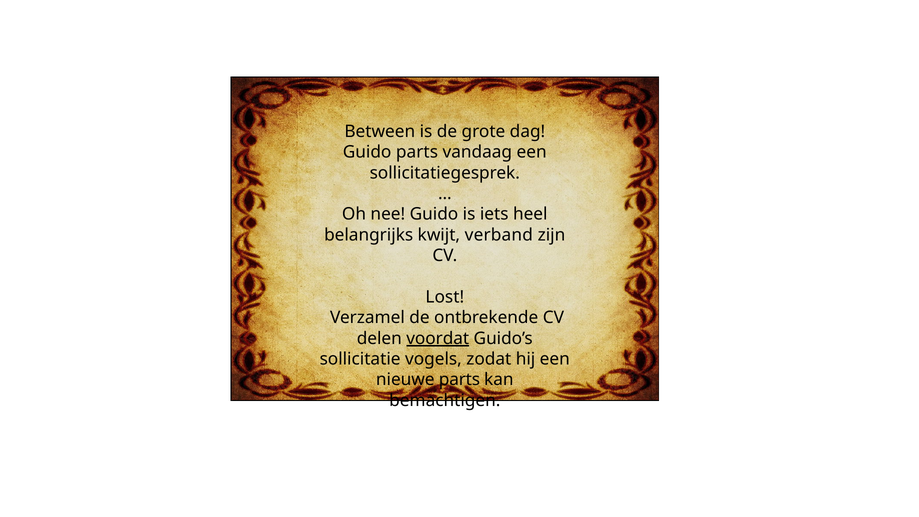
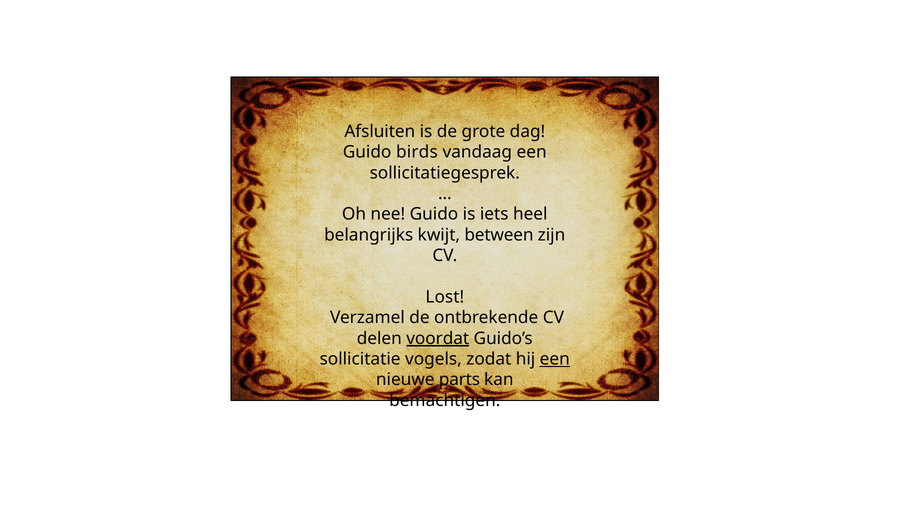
Between: Between -> Afsluiten (380, 132)
Guido parts: parts -> birds (417, 152)
verband: verband -> between (499, 235)
een underline: none -> present (555, 359)
